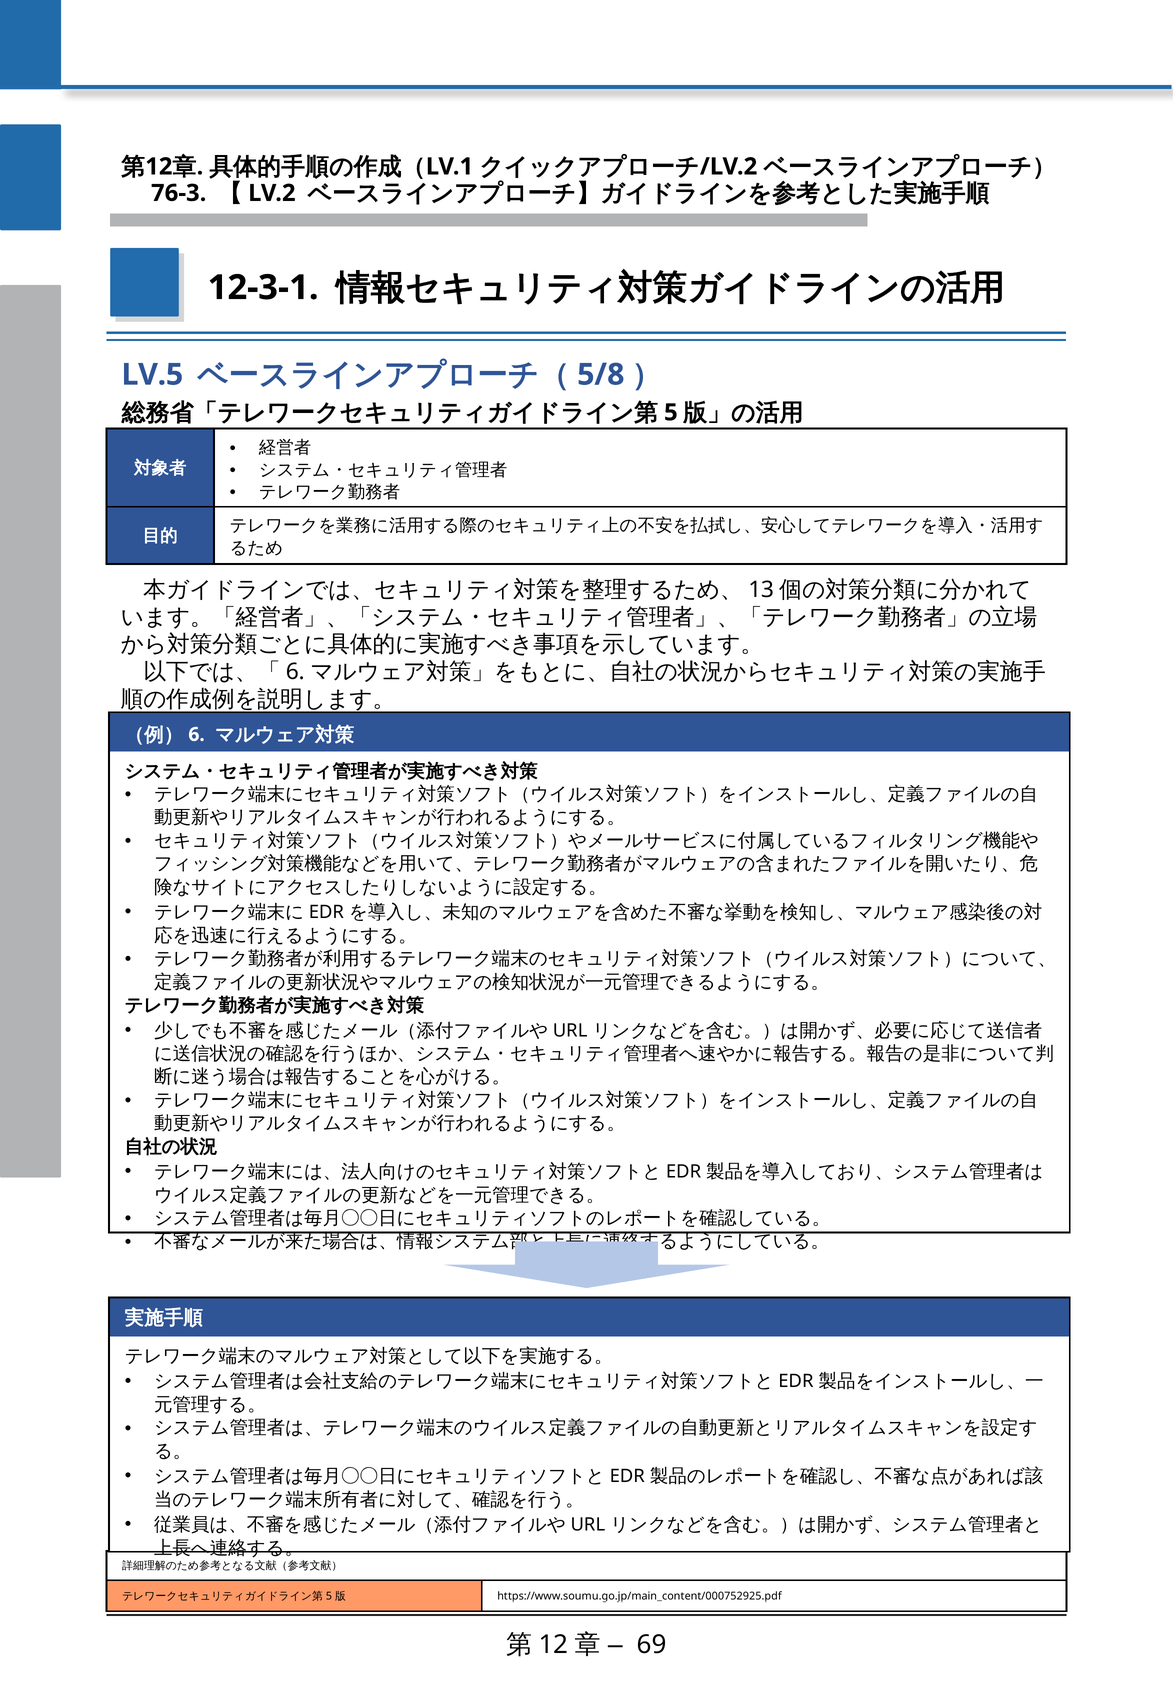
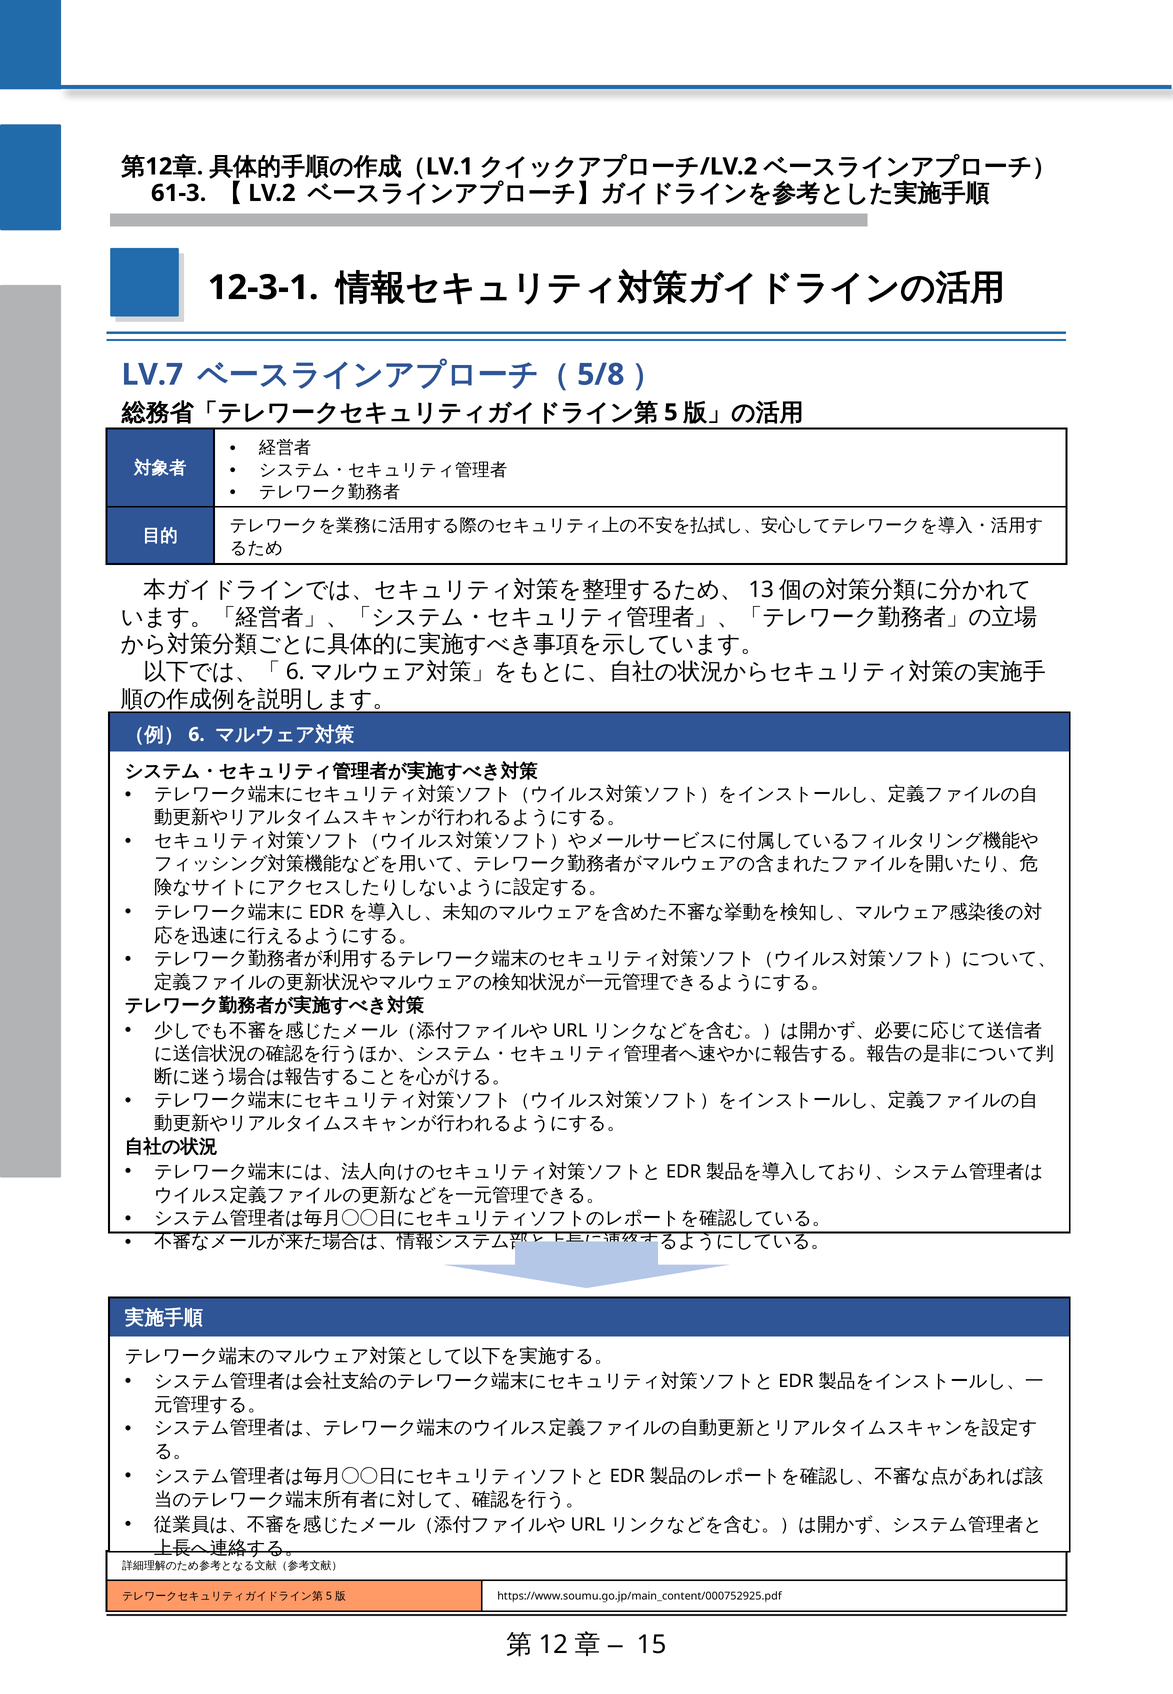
76-3: 76-3 -> 61-3 (179, 193)
LV.5: LV.5 -> LV.7 (152, 375)
69: 69 -> 15 (652, 1645)
